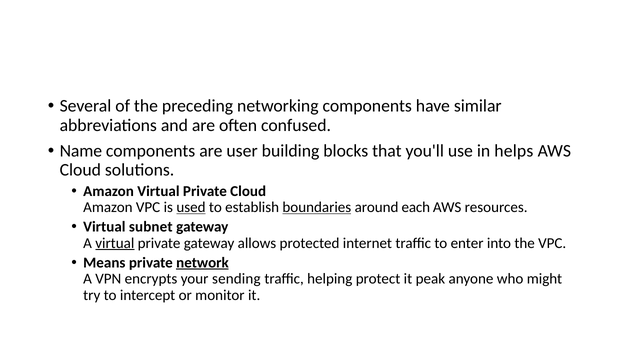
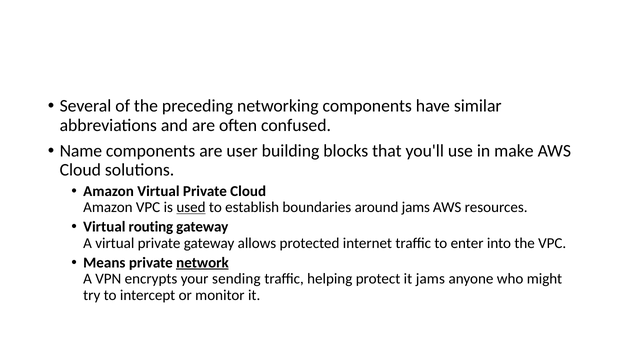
helps: helps -> make (514, 151)
boundaries underline: present -> none (317, 207)
around each: each -> jams (416, 207)
subnet: subnet -> routing (151, 226)
virtual underline: present -> none (115, 243)
it peak: peak -> jams (430, 278)
